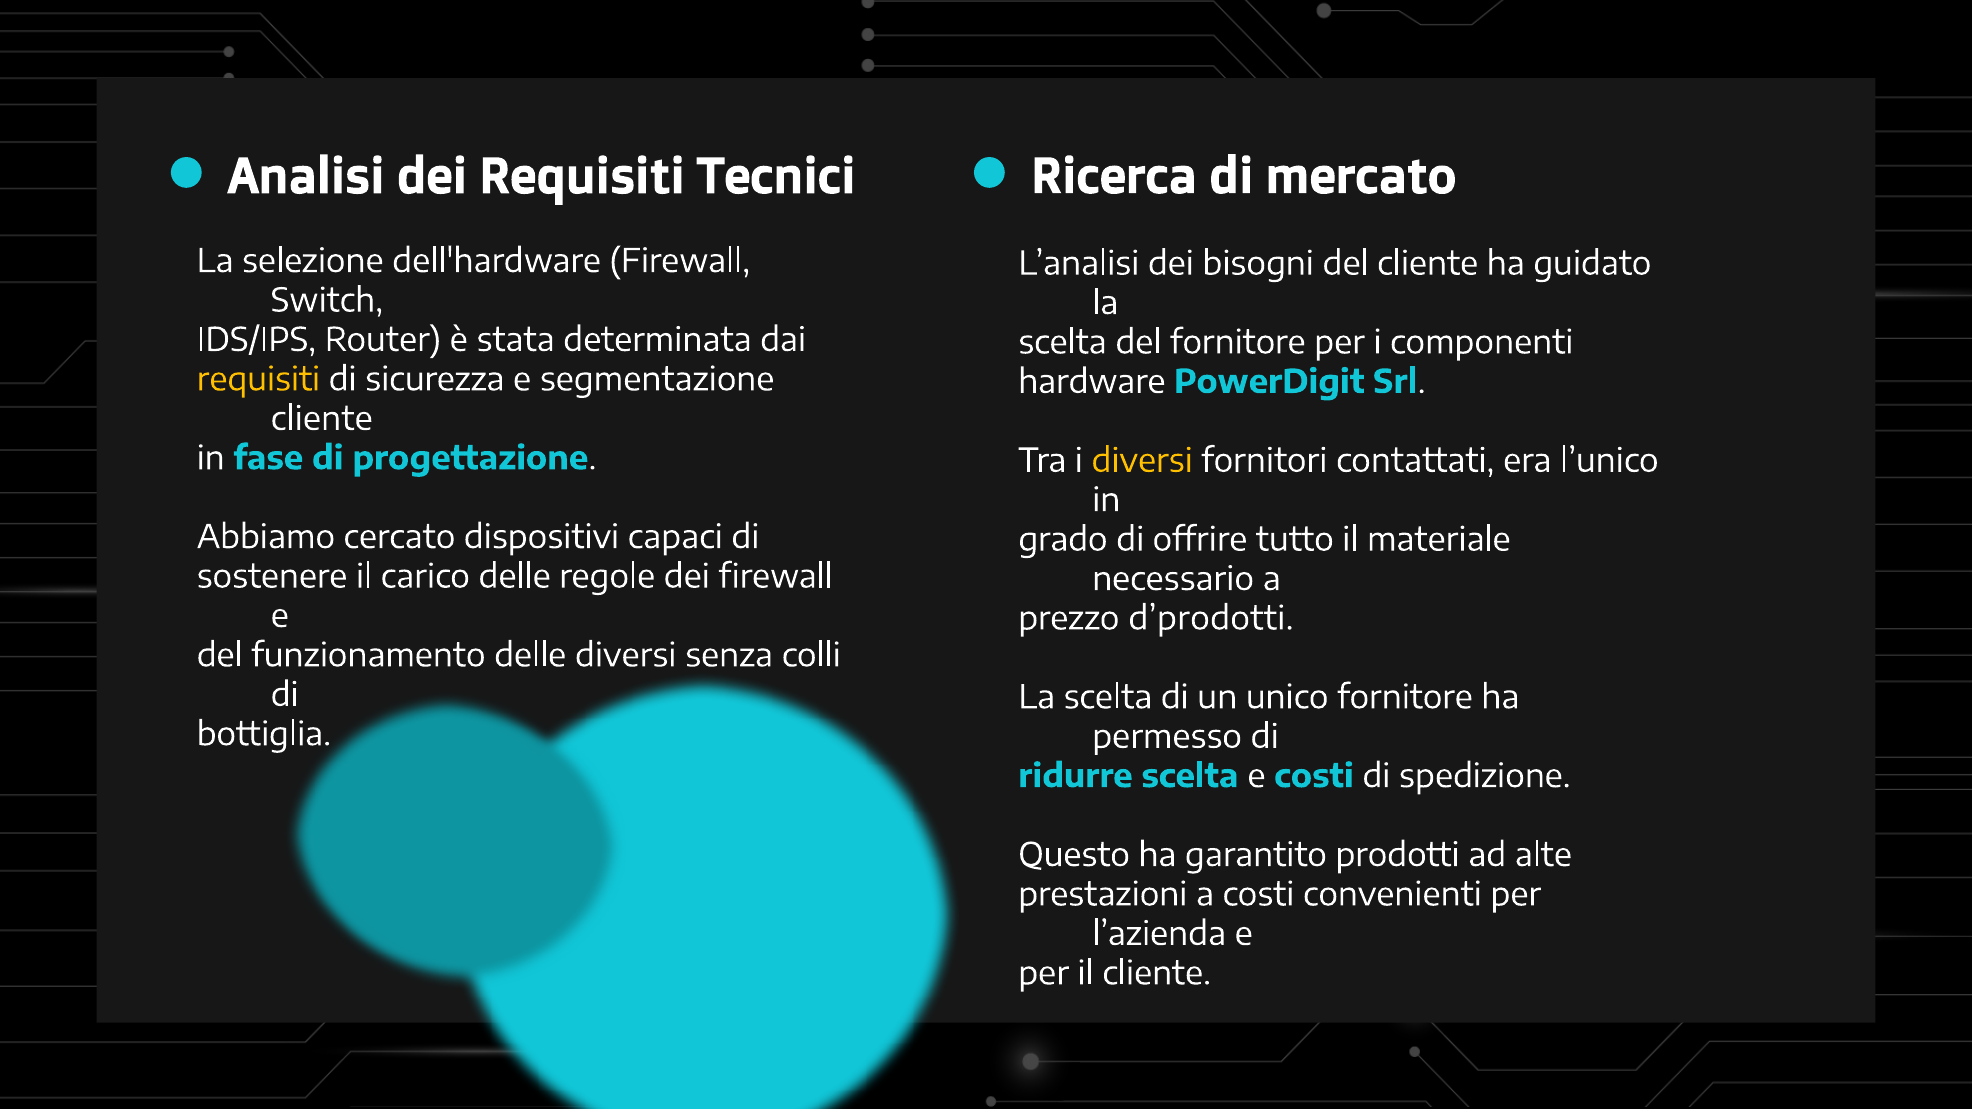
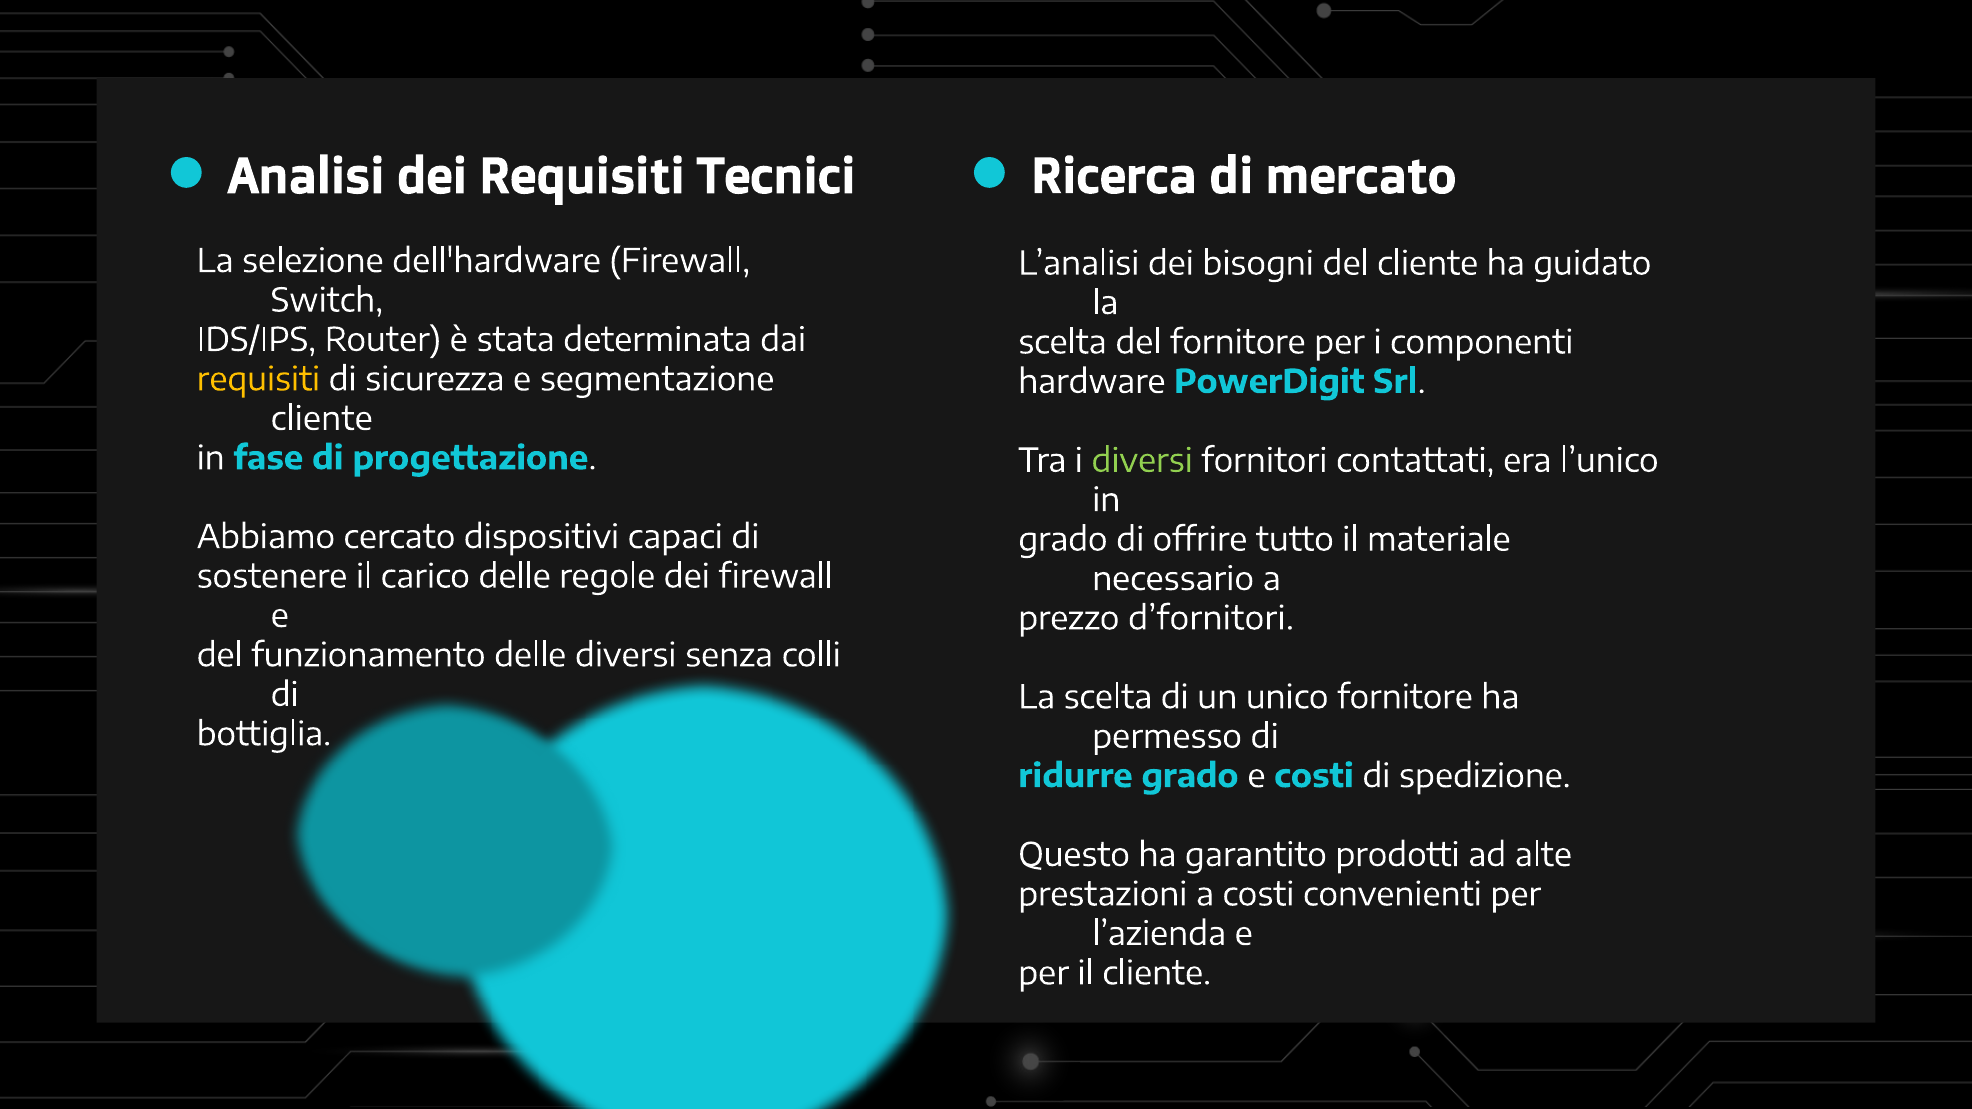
diversi colour: yellow -> light green (1142, 461)
d’prodotti: d’prodotti -> d’fornitori (1211, 619)
ridurre scelta: scelta -> grado (1190, 777)
